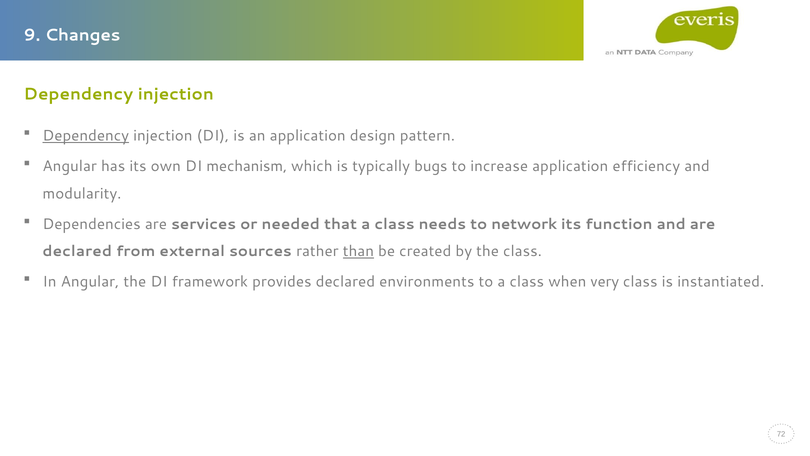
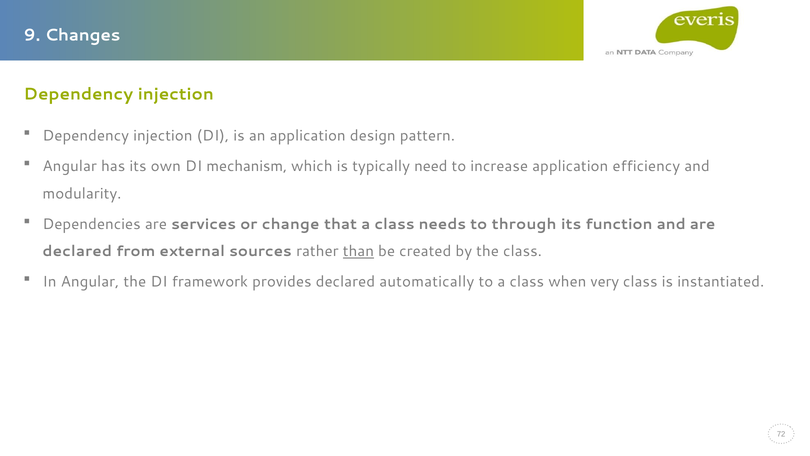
Dependency underline: present -> none (86, 136)
bugs: bugs -> need (431, 166)
needed: needed -> change (291, 224)
network: network -> through (524, 224)
environments: environments -> automatically (427, 282)
